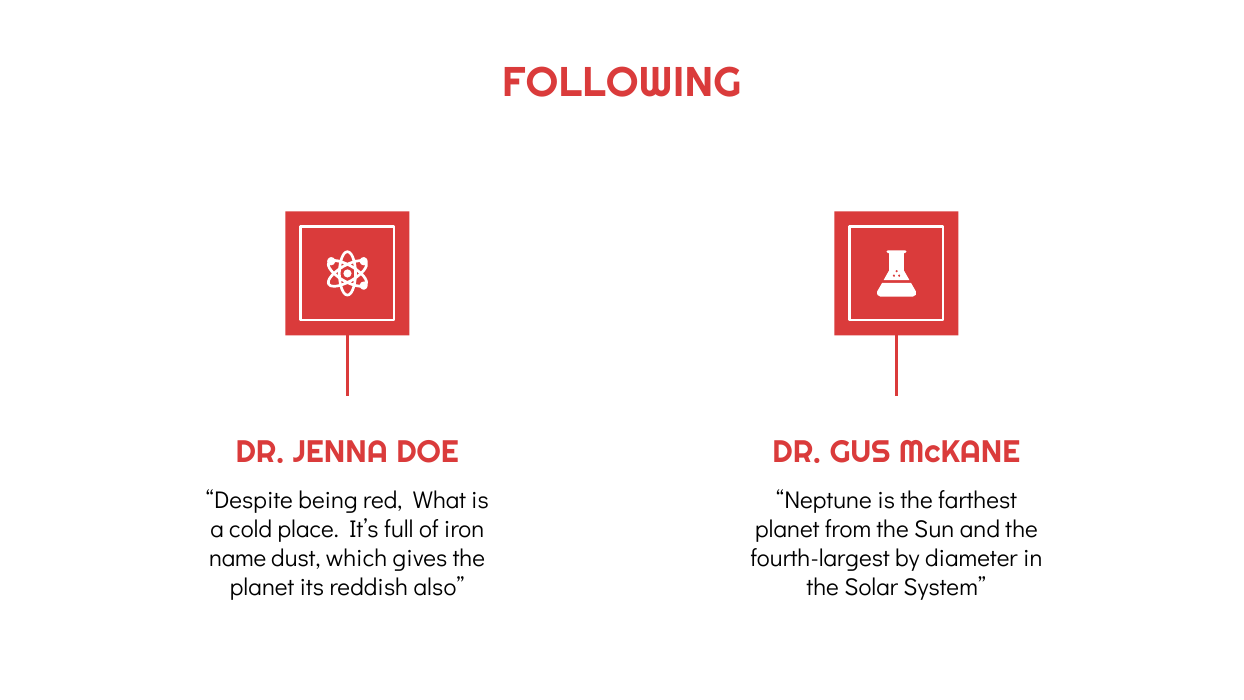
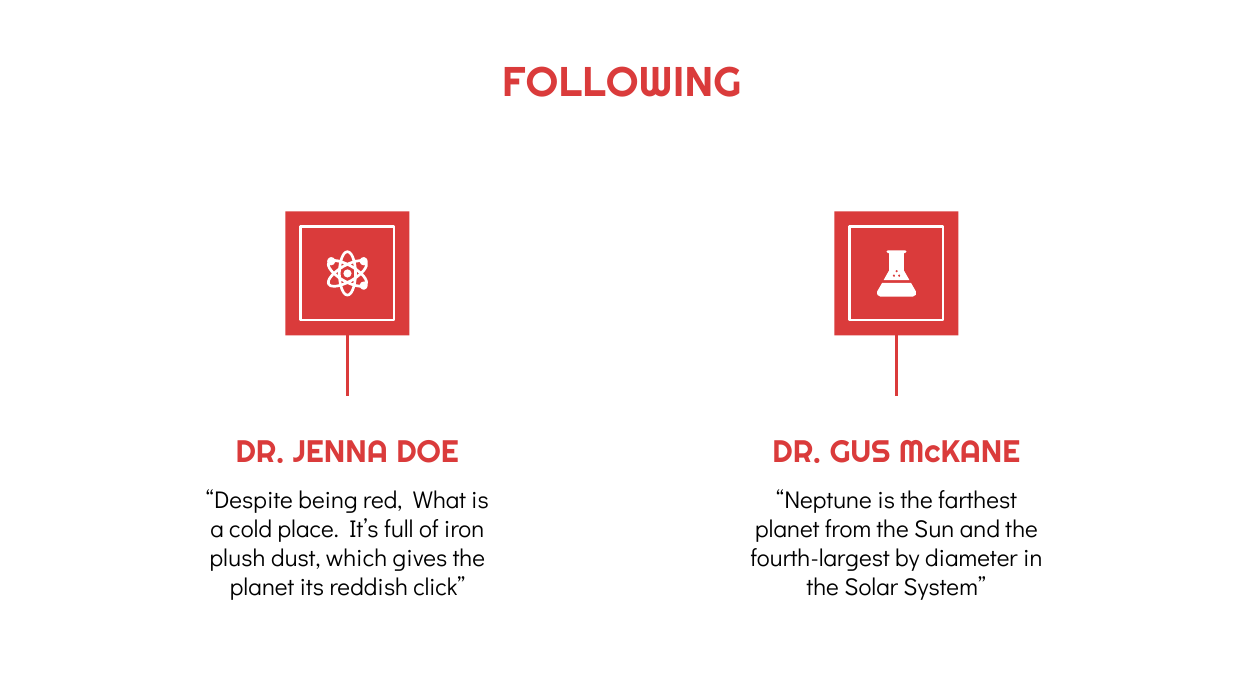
name: name -> plush (238, 559)
also: also -> click (439, 588)
